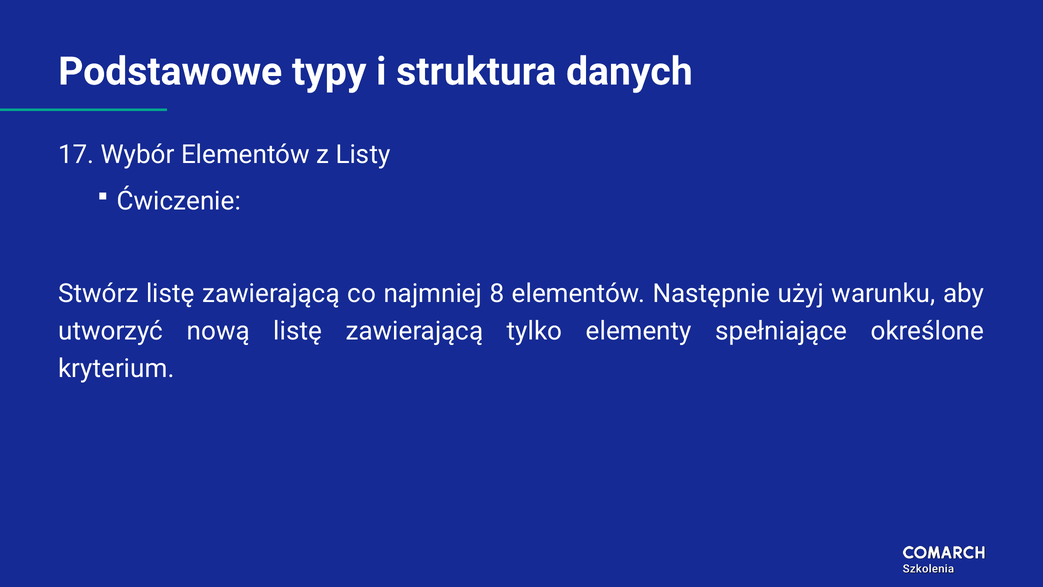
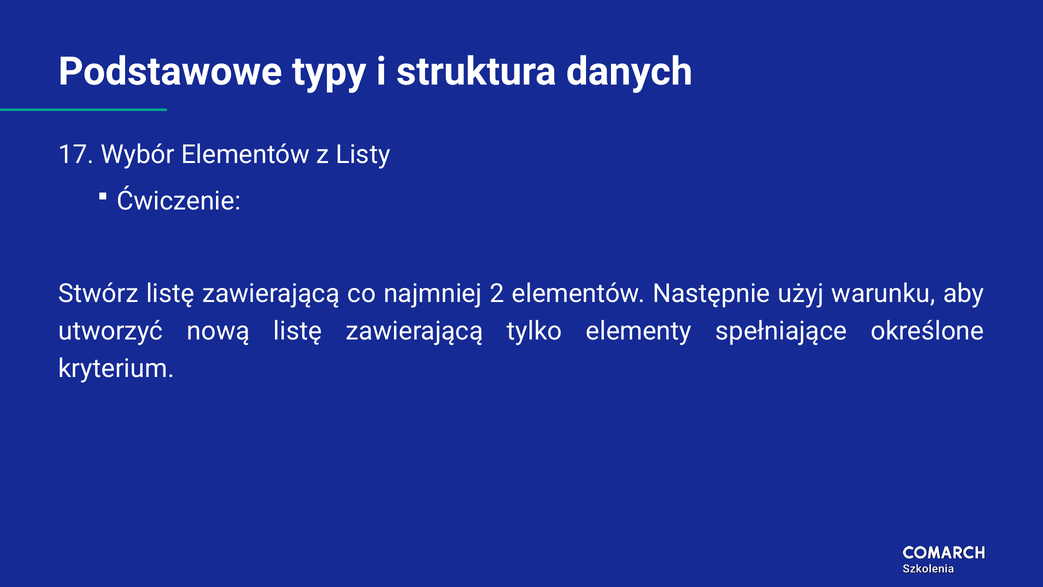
8: 8 -> 2 (497, 293)
